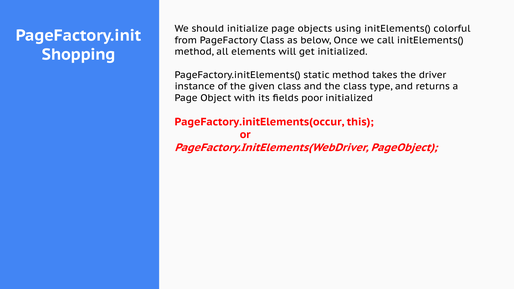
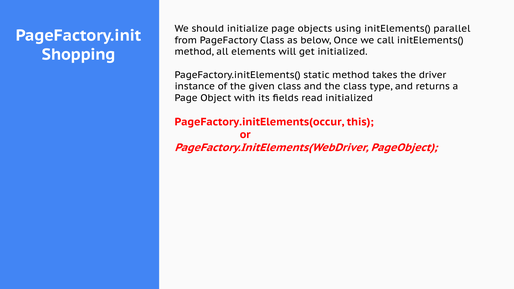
colorful: colorful -> parallel (452, 29)
poor: poor -> read (312, 98)
